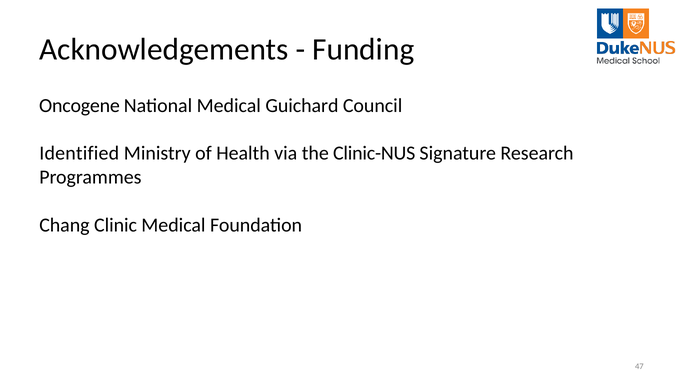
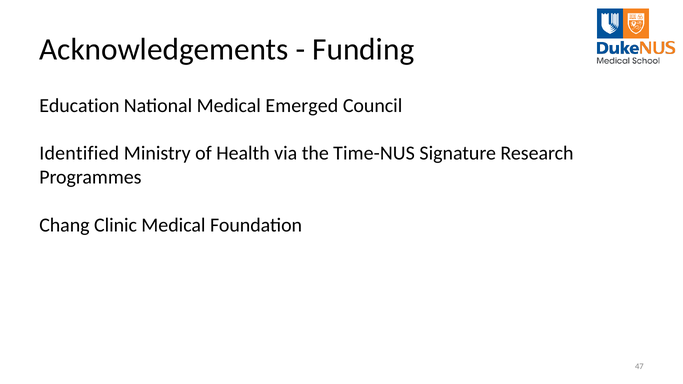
Oncogene: Oncogene -> Education (79, 106)
Guichard: Guichard -> Emerged (302, 106)
Clinic-NUS: Clinic-NUS -> Time-NUS (374, 153)
